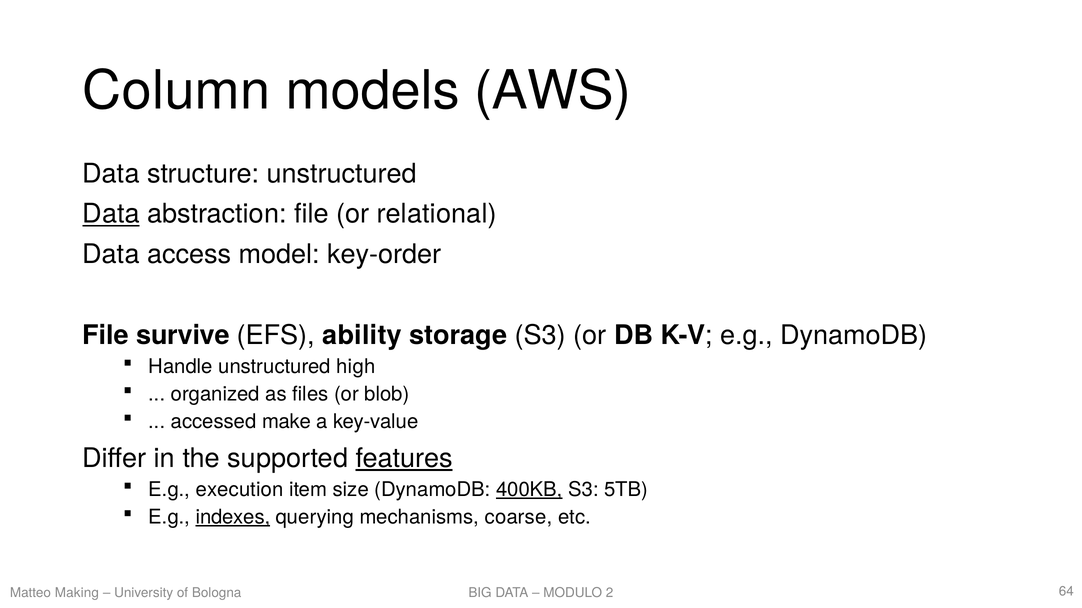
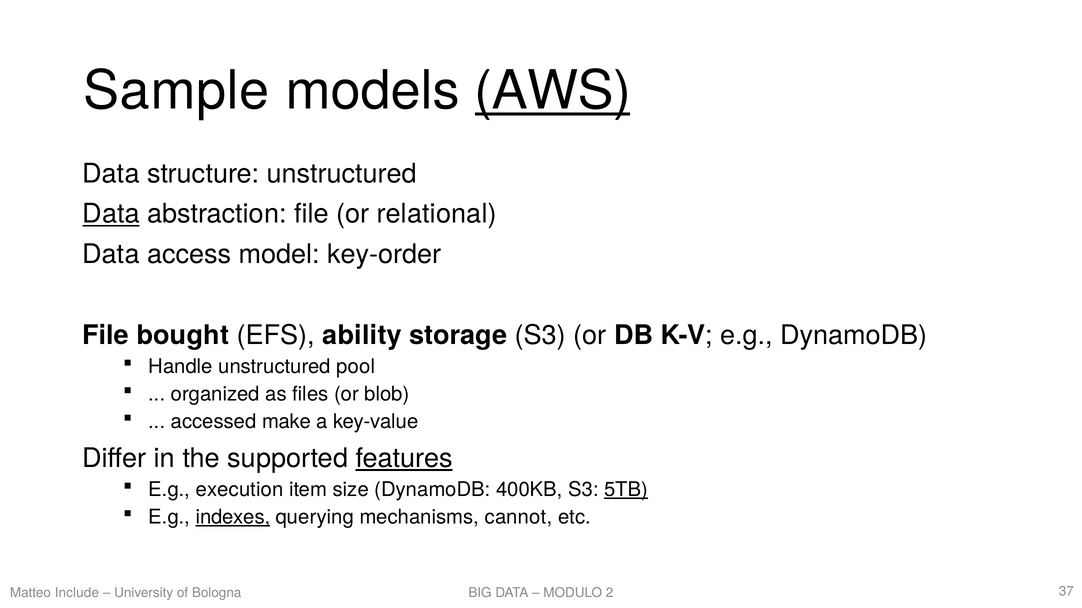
Column: Column -> Sample (176, 91)
AWS underline: none -> present (553, 91)
survive: survive -> bought (183, 336)
high: high -> pool (356, 367)
400KB underline: present -> none (529, 490)
5TB underline: none -> present (626, 490)
coarse: coarse -> cannot (519, 518)
Making: Making -> Include (77, 593)
64: 64 -> 37 (1066, 592)
